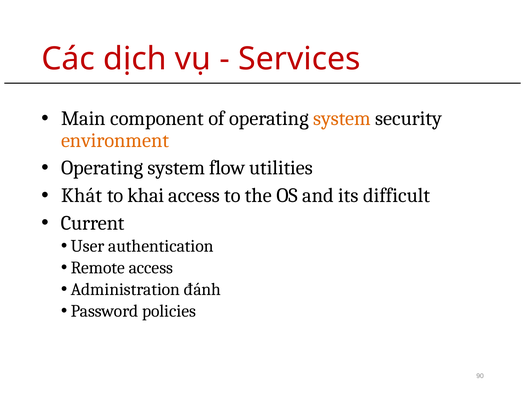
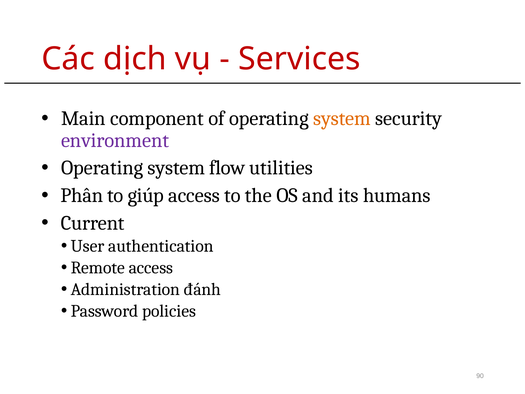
environment colour: orange -> purple (115, 140)
Khát: Khát -> Phân (82, 195)
khai: khai -> giúp (146, 195)
difficult: difficult -> humans (397, 195)
